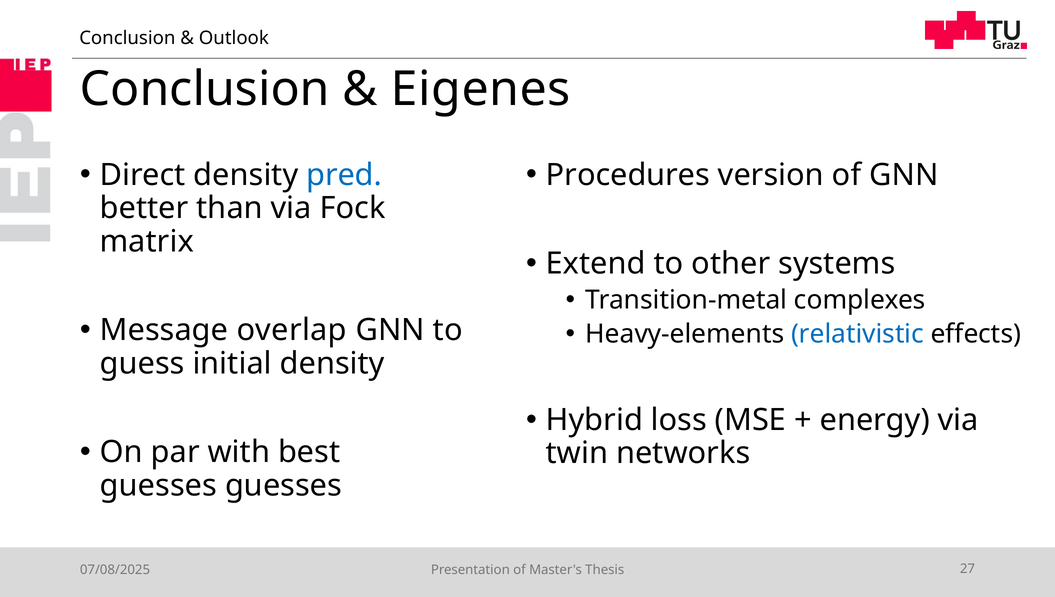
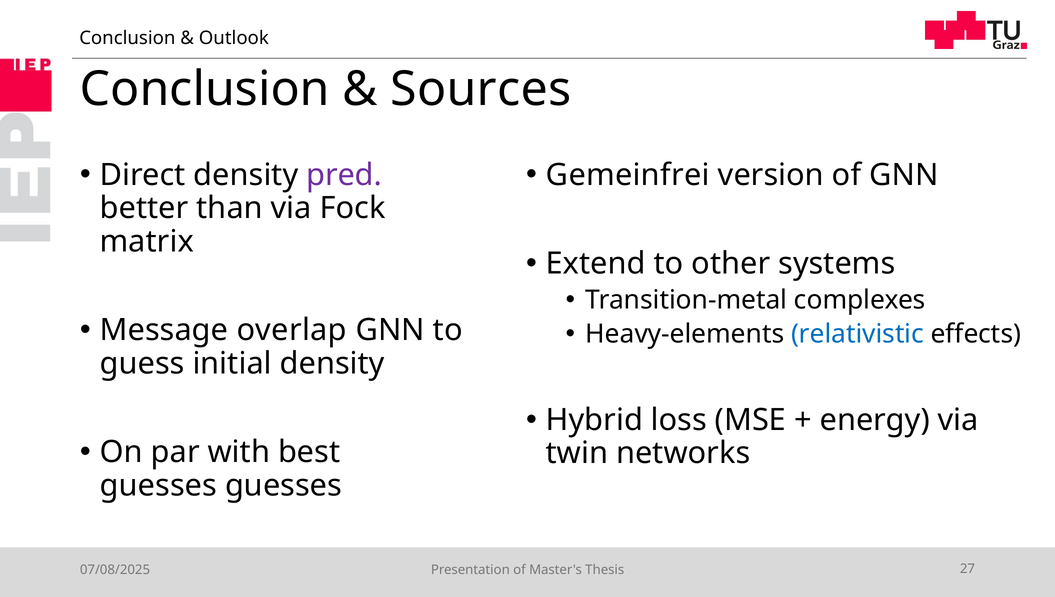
Eigenes: Eigenes -> Sources (481, 89)
pred colour: blue -> purple (344, 175)
Procedures: Procedures -> Gemeinfrei (628, 175)
